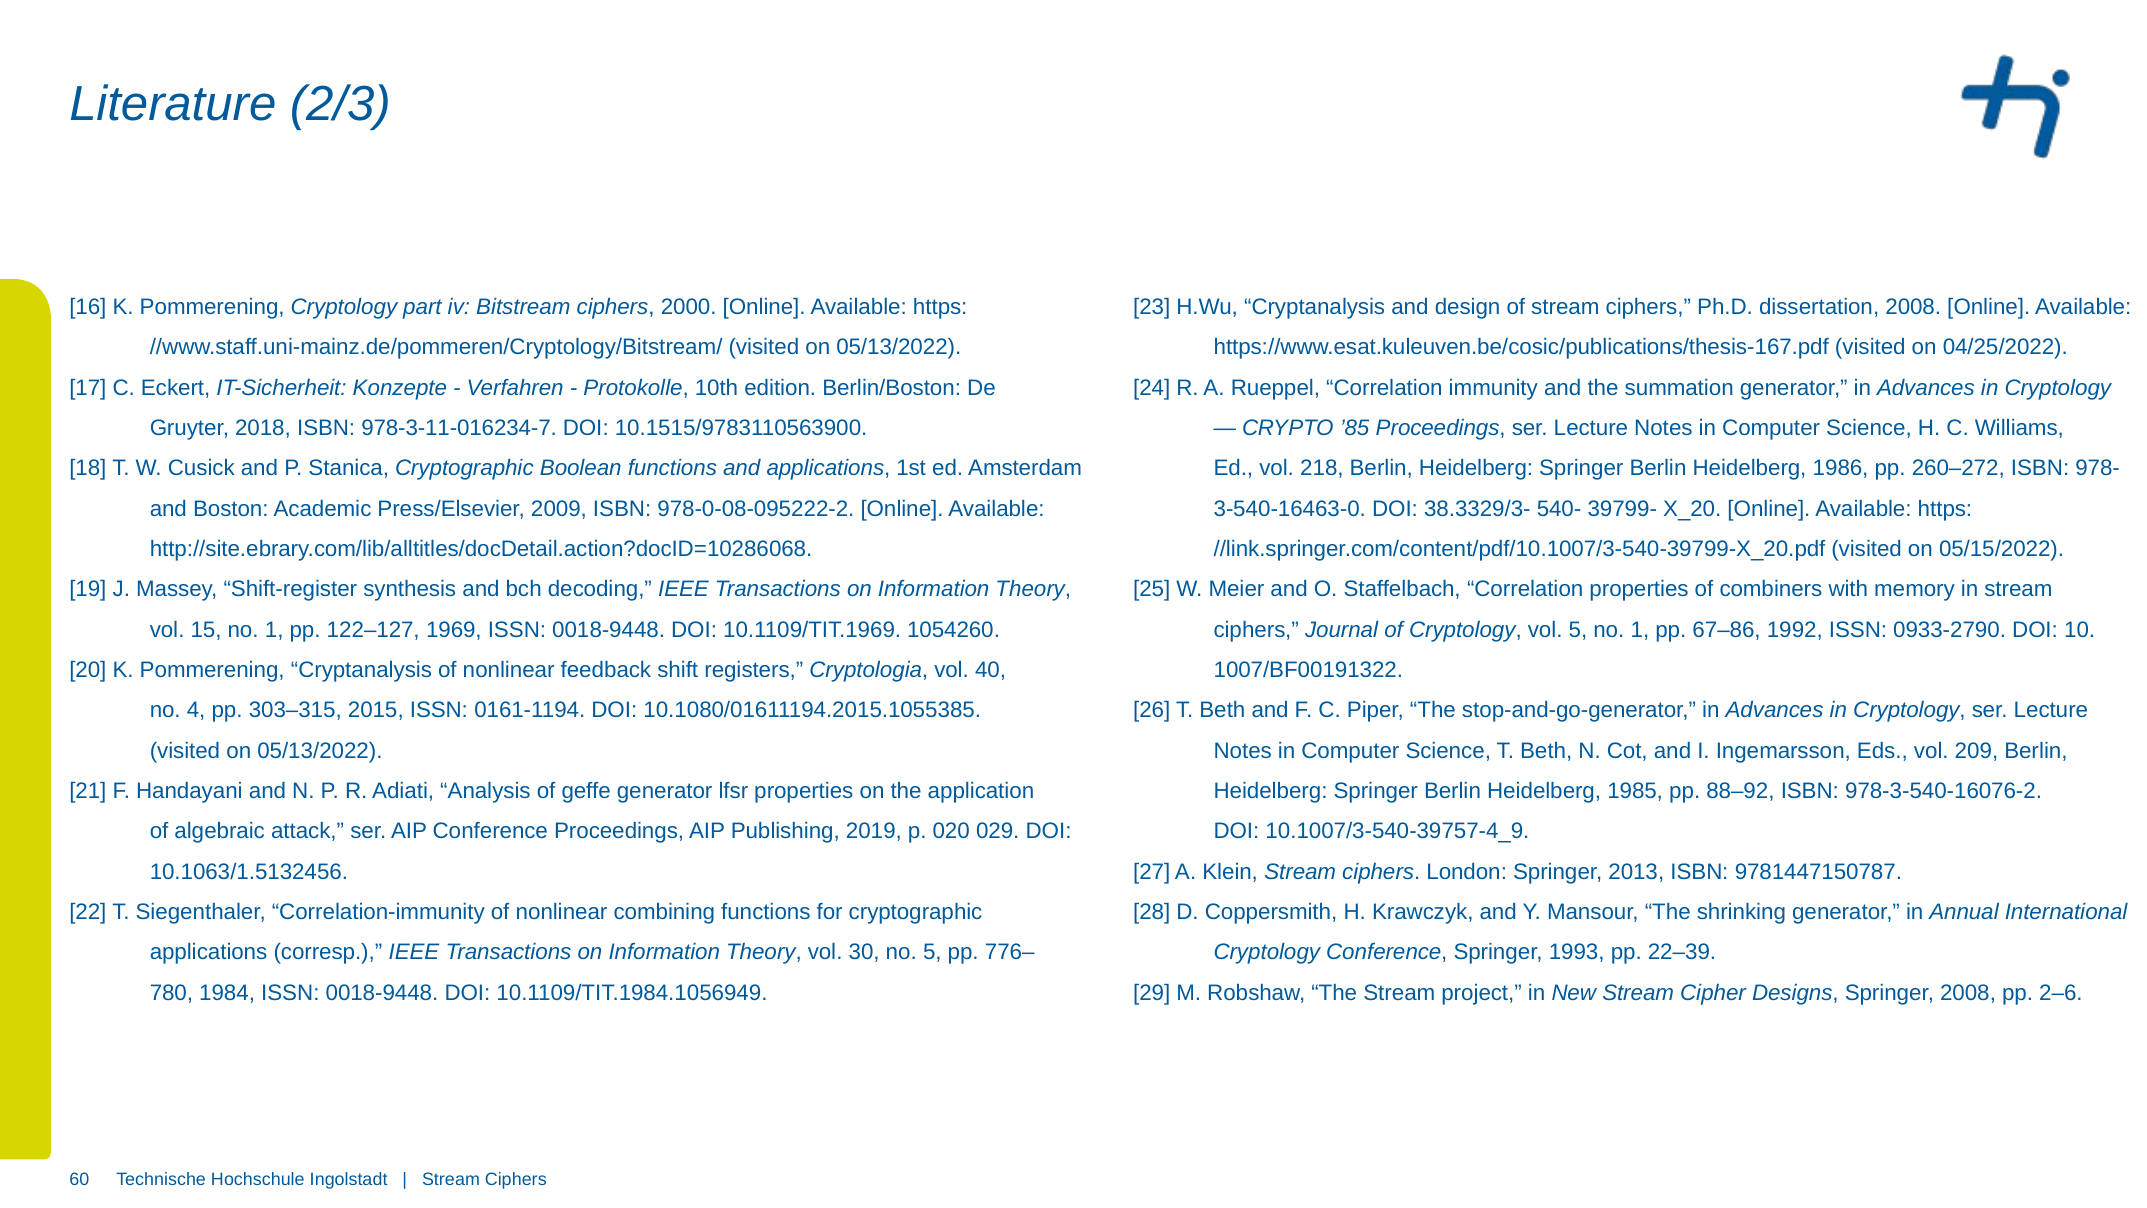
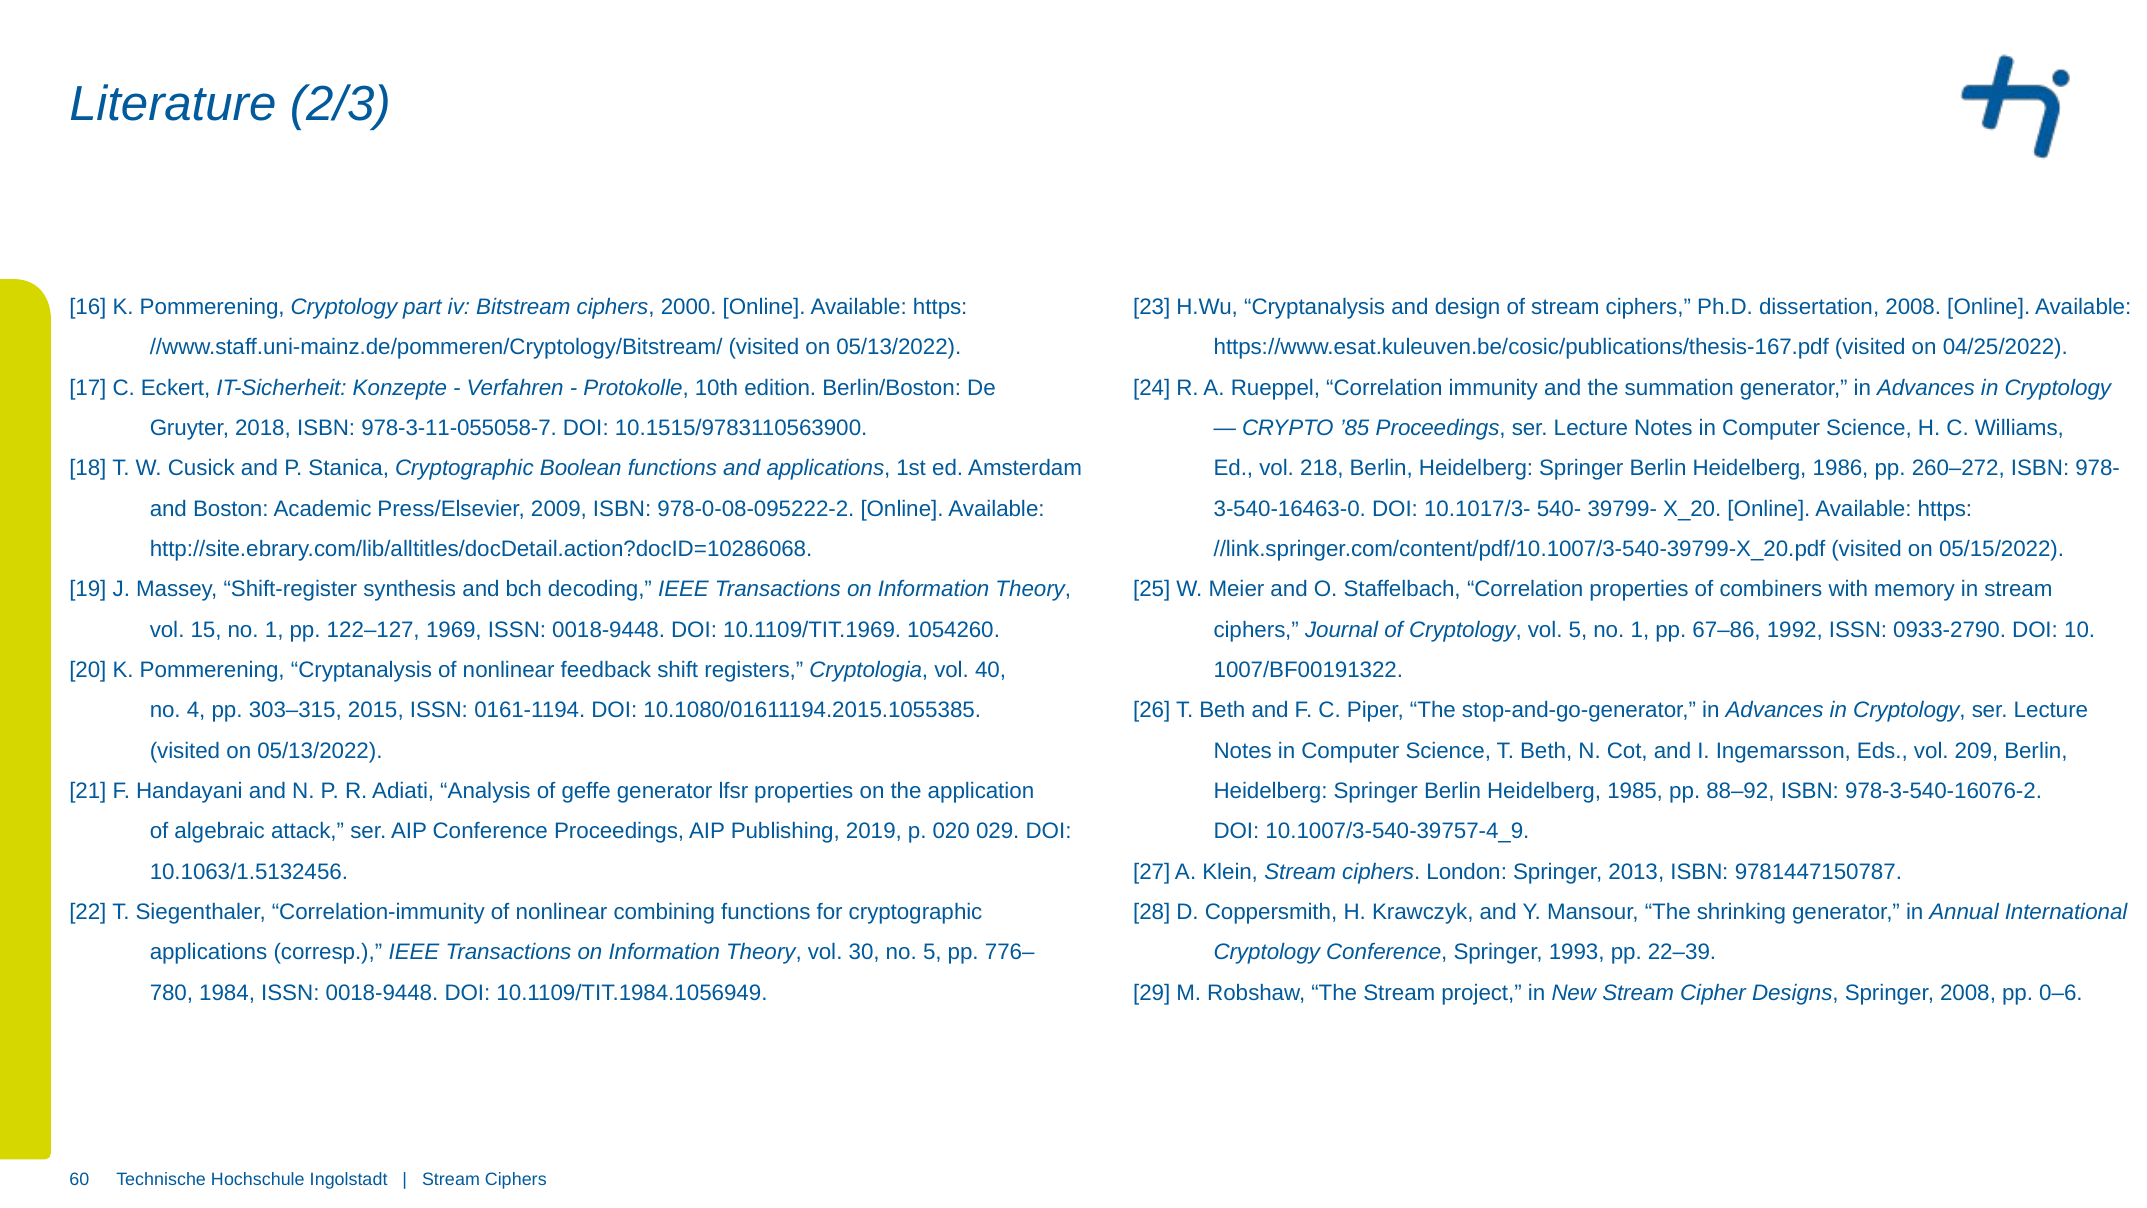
978-3-11-016234-7: 978-3-11-016234-7 -> 978-3-11-055058-7 (459, 428)
38.3329/3-: 38.3329/3- -> 10.1017/3- (1477, 509)
2–6: 2–6 -> 0–6 (2061, 992)
